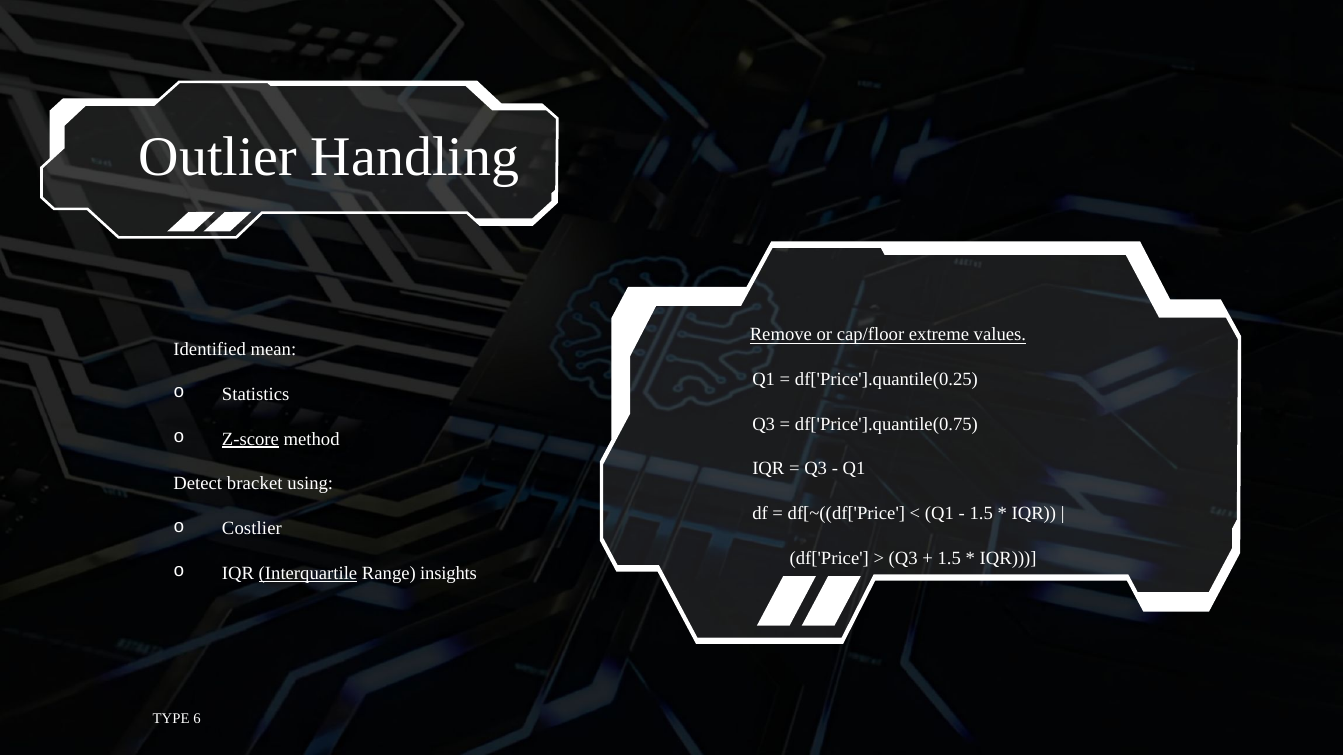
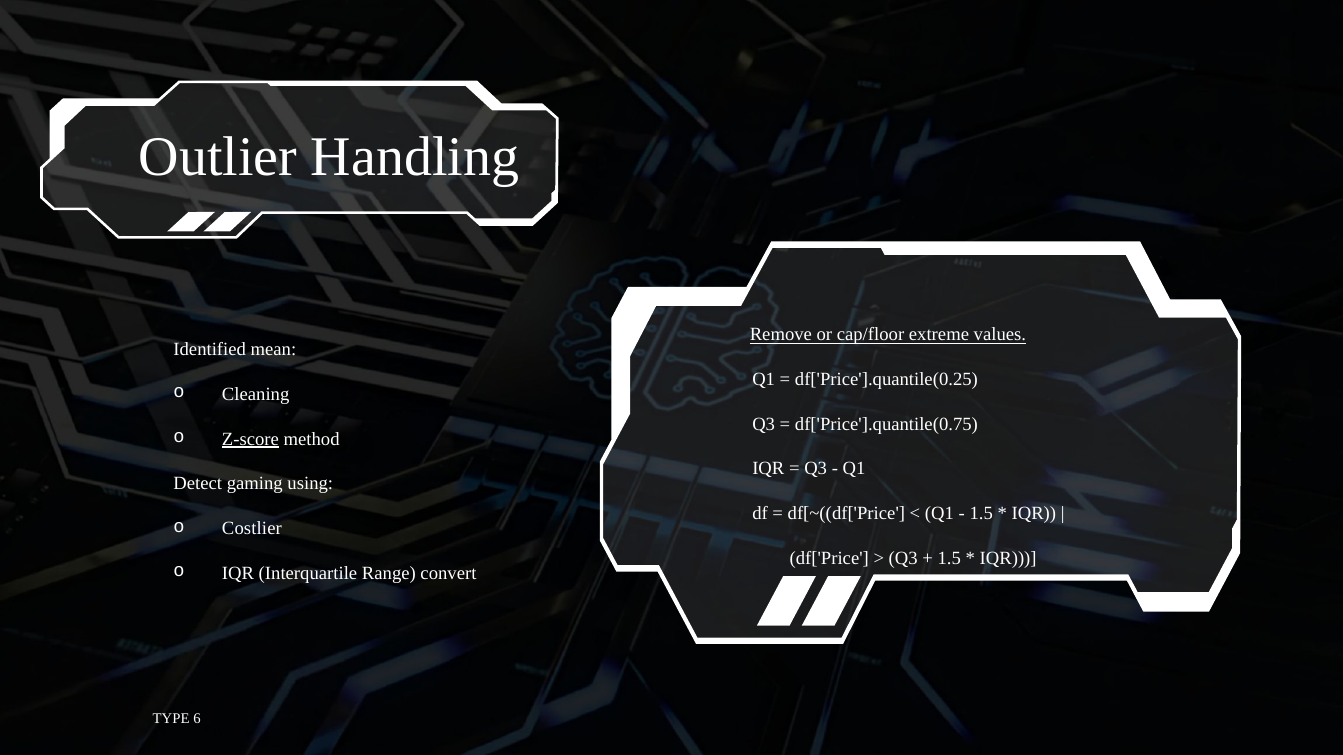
Statistics: Statistics -> Cleaning (256, 394)
bracket: bracket -> gaming (255, 484)
Interquartile underline: present -> none (308, 574)
insights: insights -> convert (448, 574)
